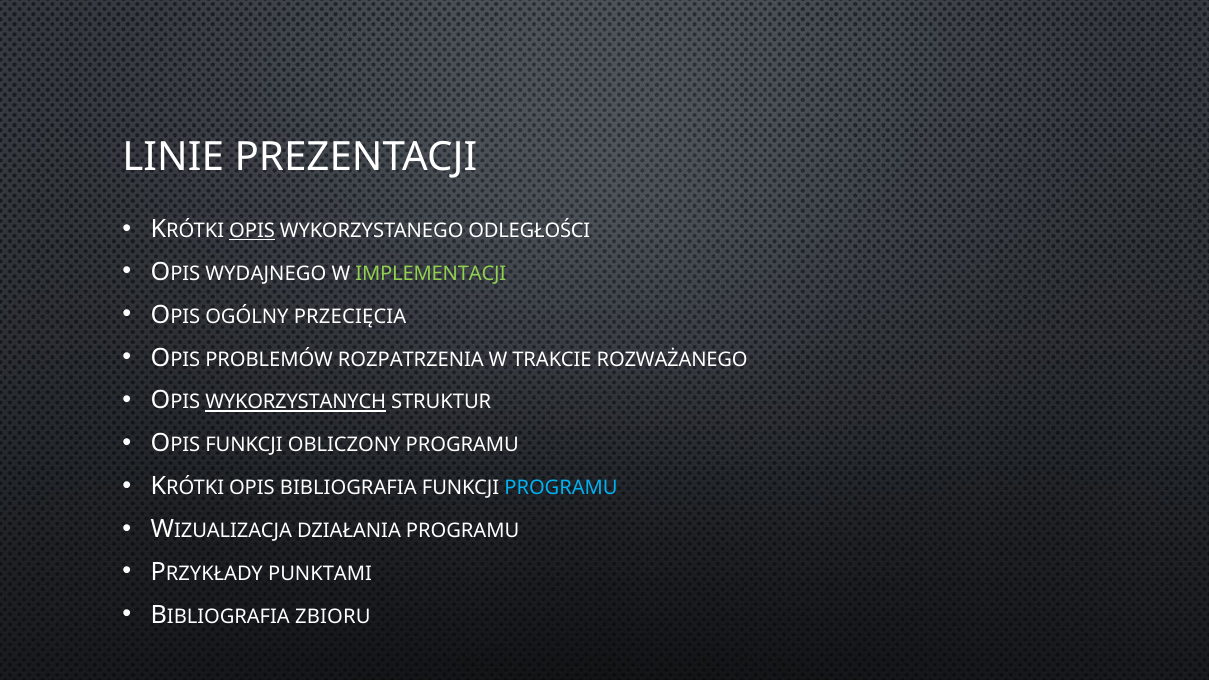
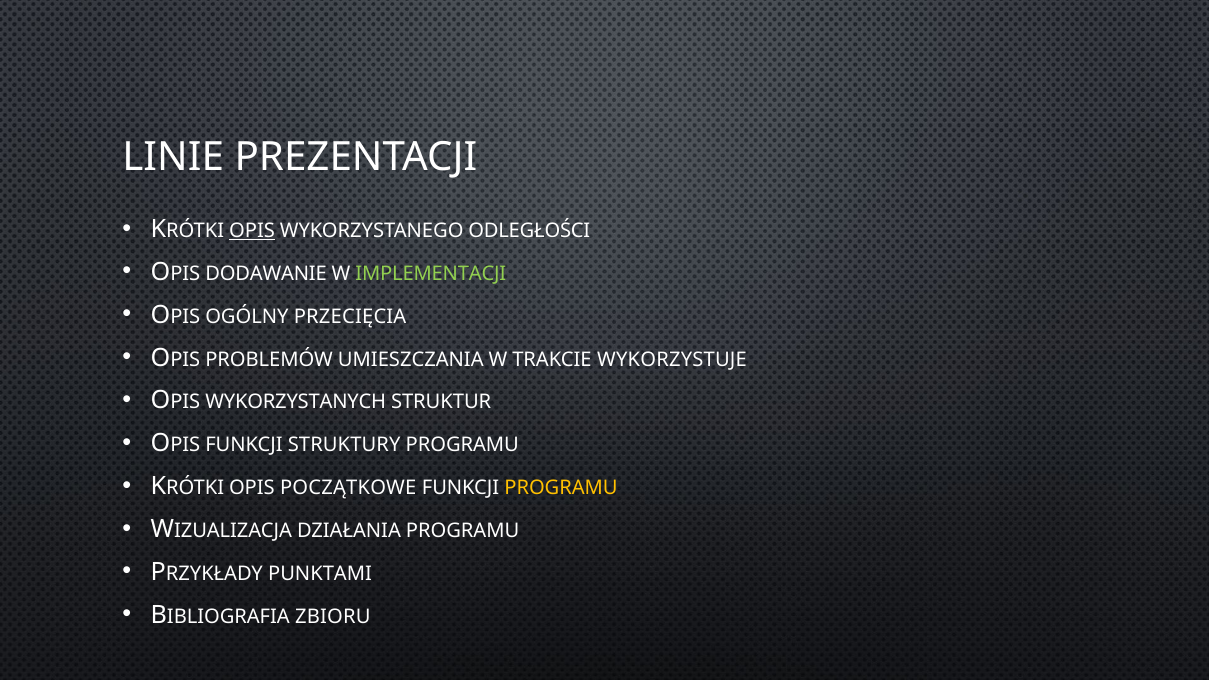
WYDAJNEGO: WYDAJNEGO -> DODAWANIE (266, 274)
ROZPATRZENIA: ROZPATRZENIA -> UMIESZCZANIA (411, 359)
ROZWAŻANEGO: ROZWAŻANEGO -> WYKORZYSTUJE (672, 359)
WYKORZYSTANYCH underline: present -> none (296, 402)
OBLICZONY: OBLICZONY -> STRUKTURY (344, 445)
BIBLIOGRAFIA: BIBLIOGRAFIA -> POCZĄTKOWE (348, 488)
PROGRAMU colour: light blue -> yellow (561, 488)
